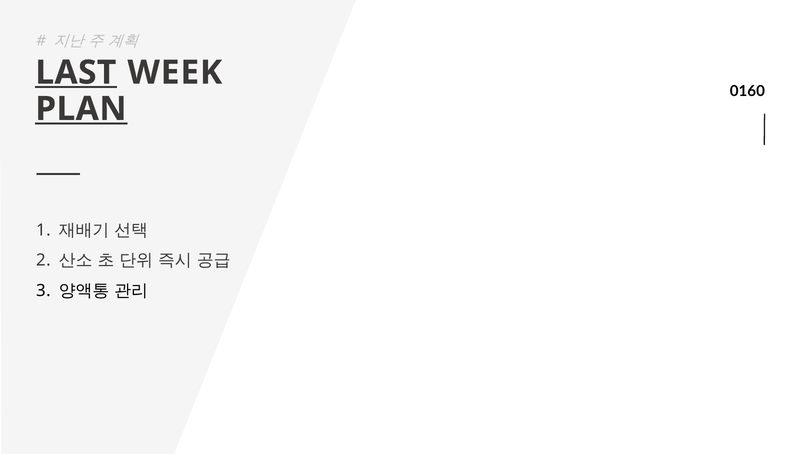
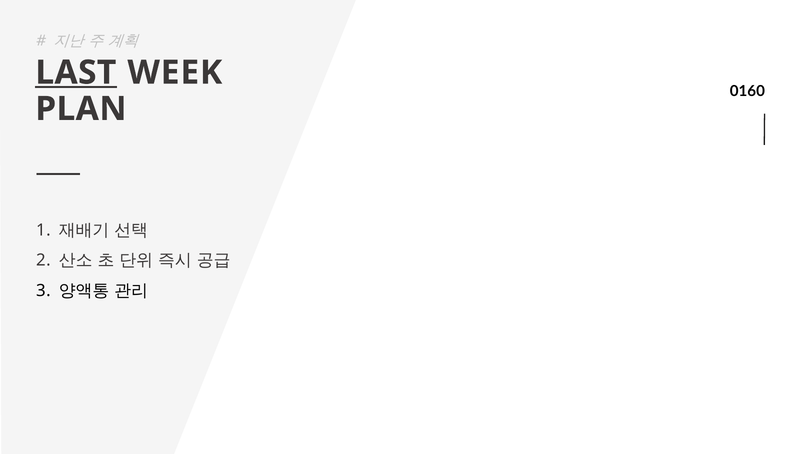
PLAN underline: present -> none (81, 109)
